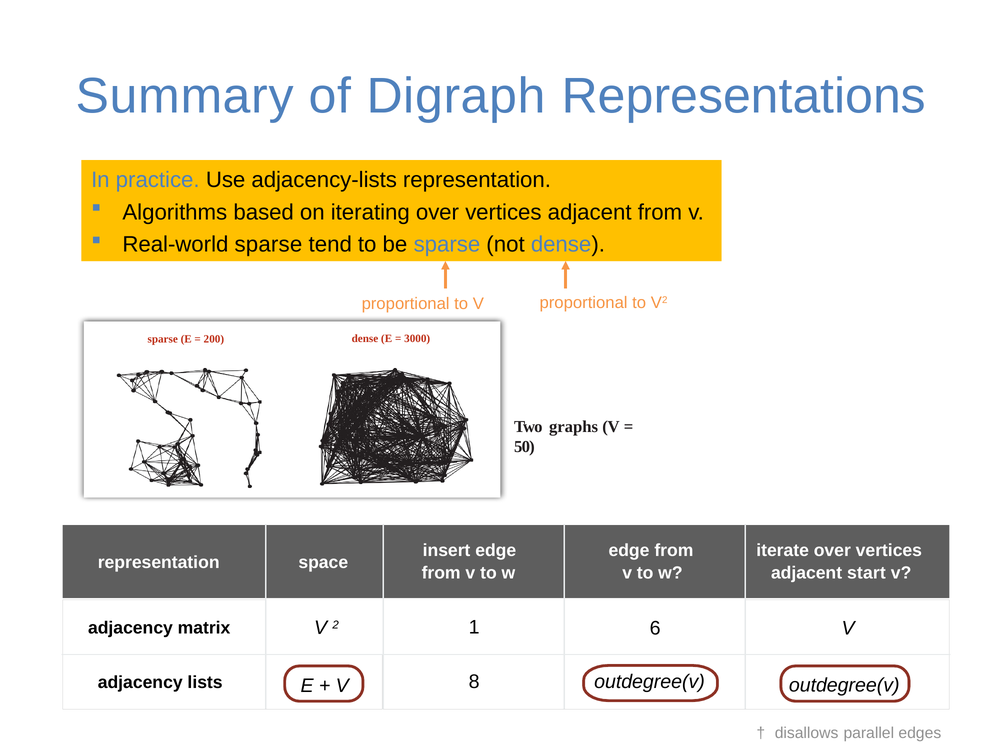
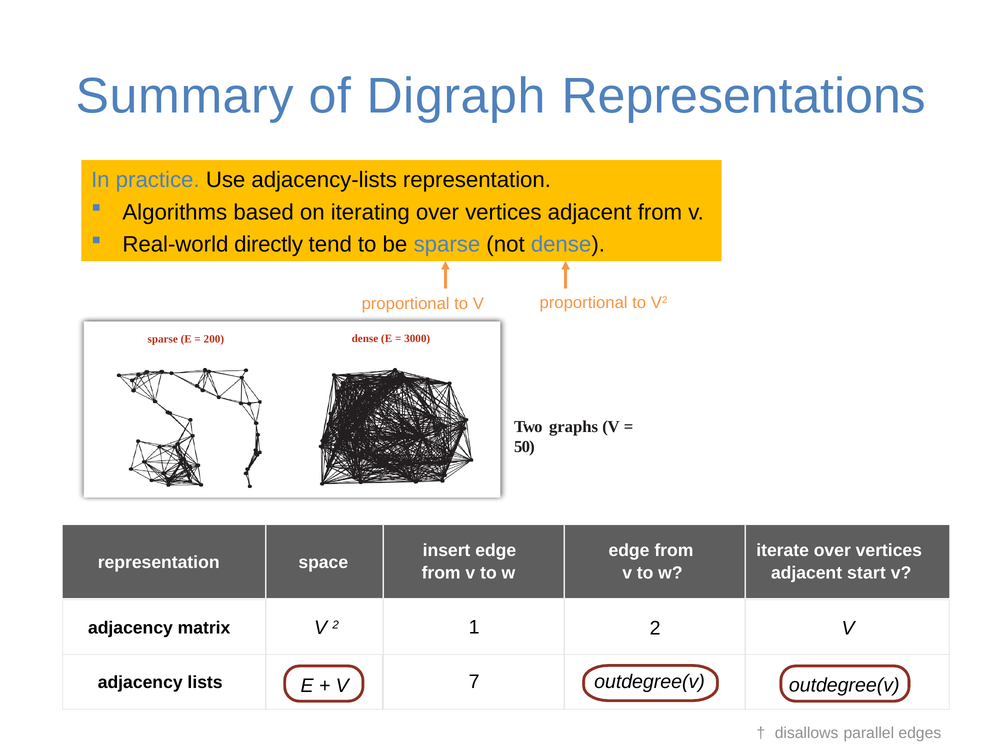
Real-world sparse: sparse -> directly (269, 244)
2 6: 6 -> 2 (655, 628)
8: 8 -> 7 (474, 682)
